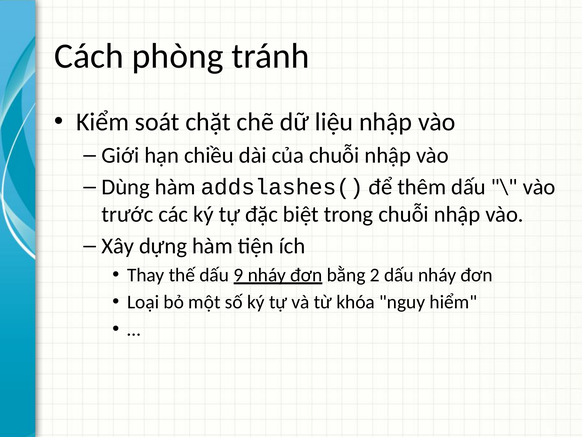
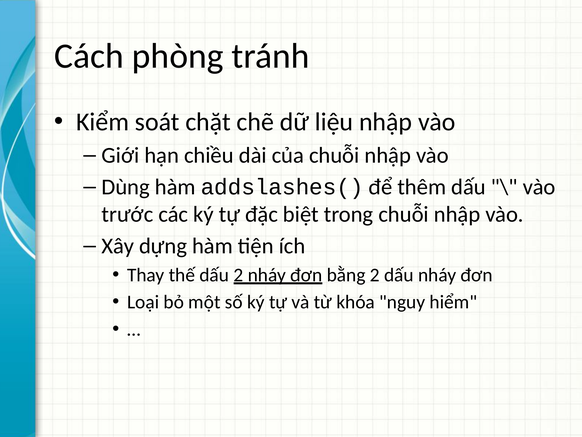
dấu 9: 9 -> 2 (238, 275)
